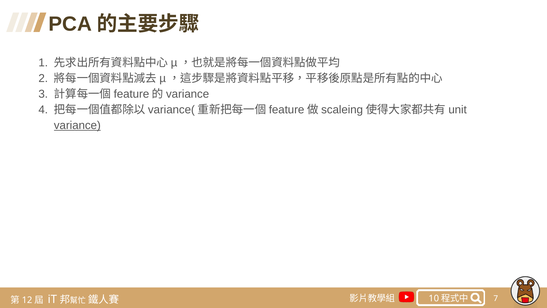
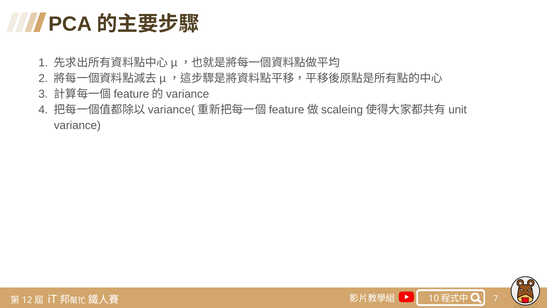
variance underline: present -> none (77, 125)
